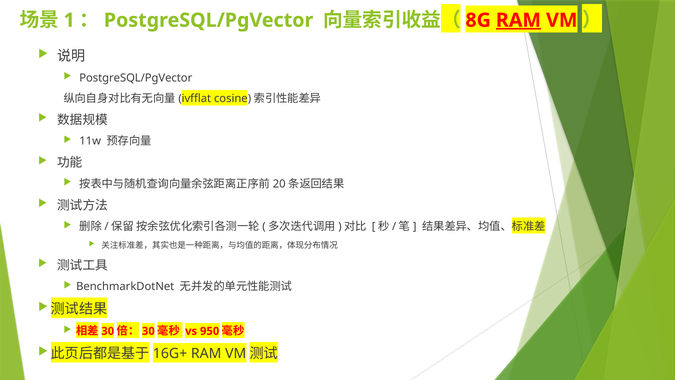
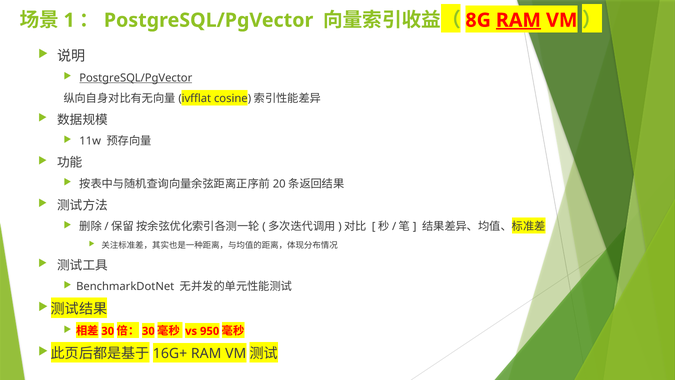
PostgreSQL/PgVector underline: none -> present (136, 78)
